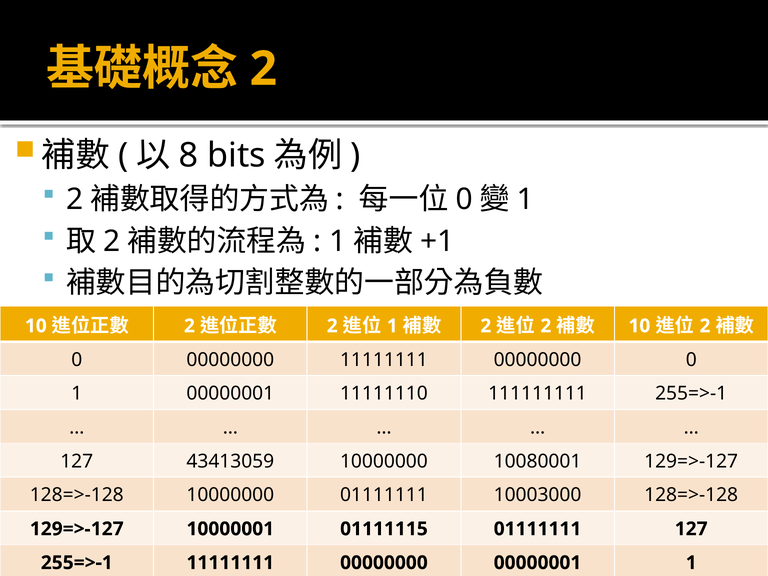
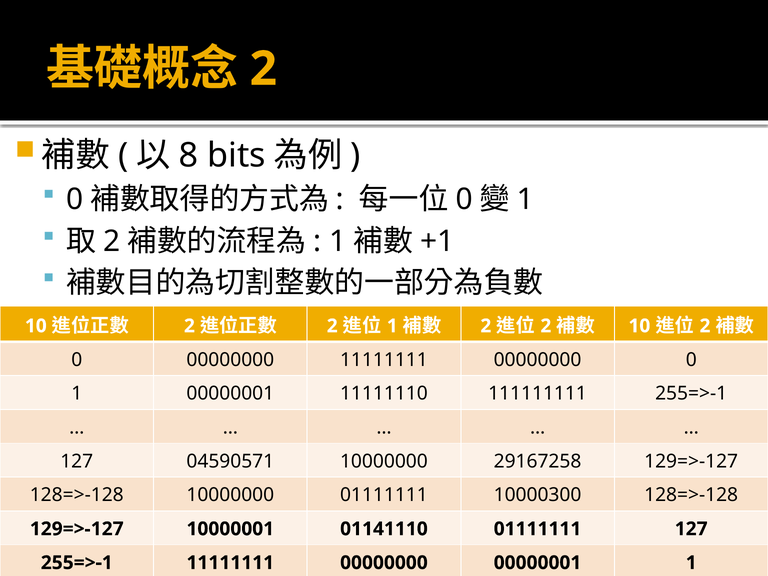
2: 2 -> 0 (75, 199)
43413059: 43413059 -> 04590571 (230, 461)
10080001: 10080001 -> 29167258 (538, 461)
10003000: 10003000 -> 10000300 (538, 495)
01111115: 01111115 -> 01141110 (384, 529)
